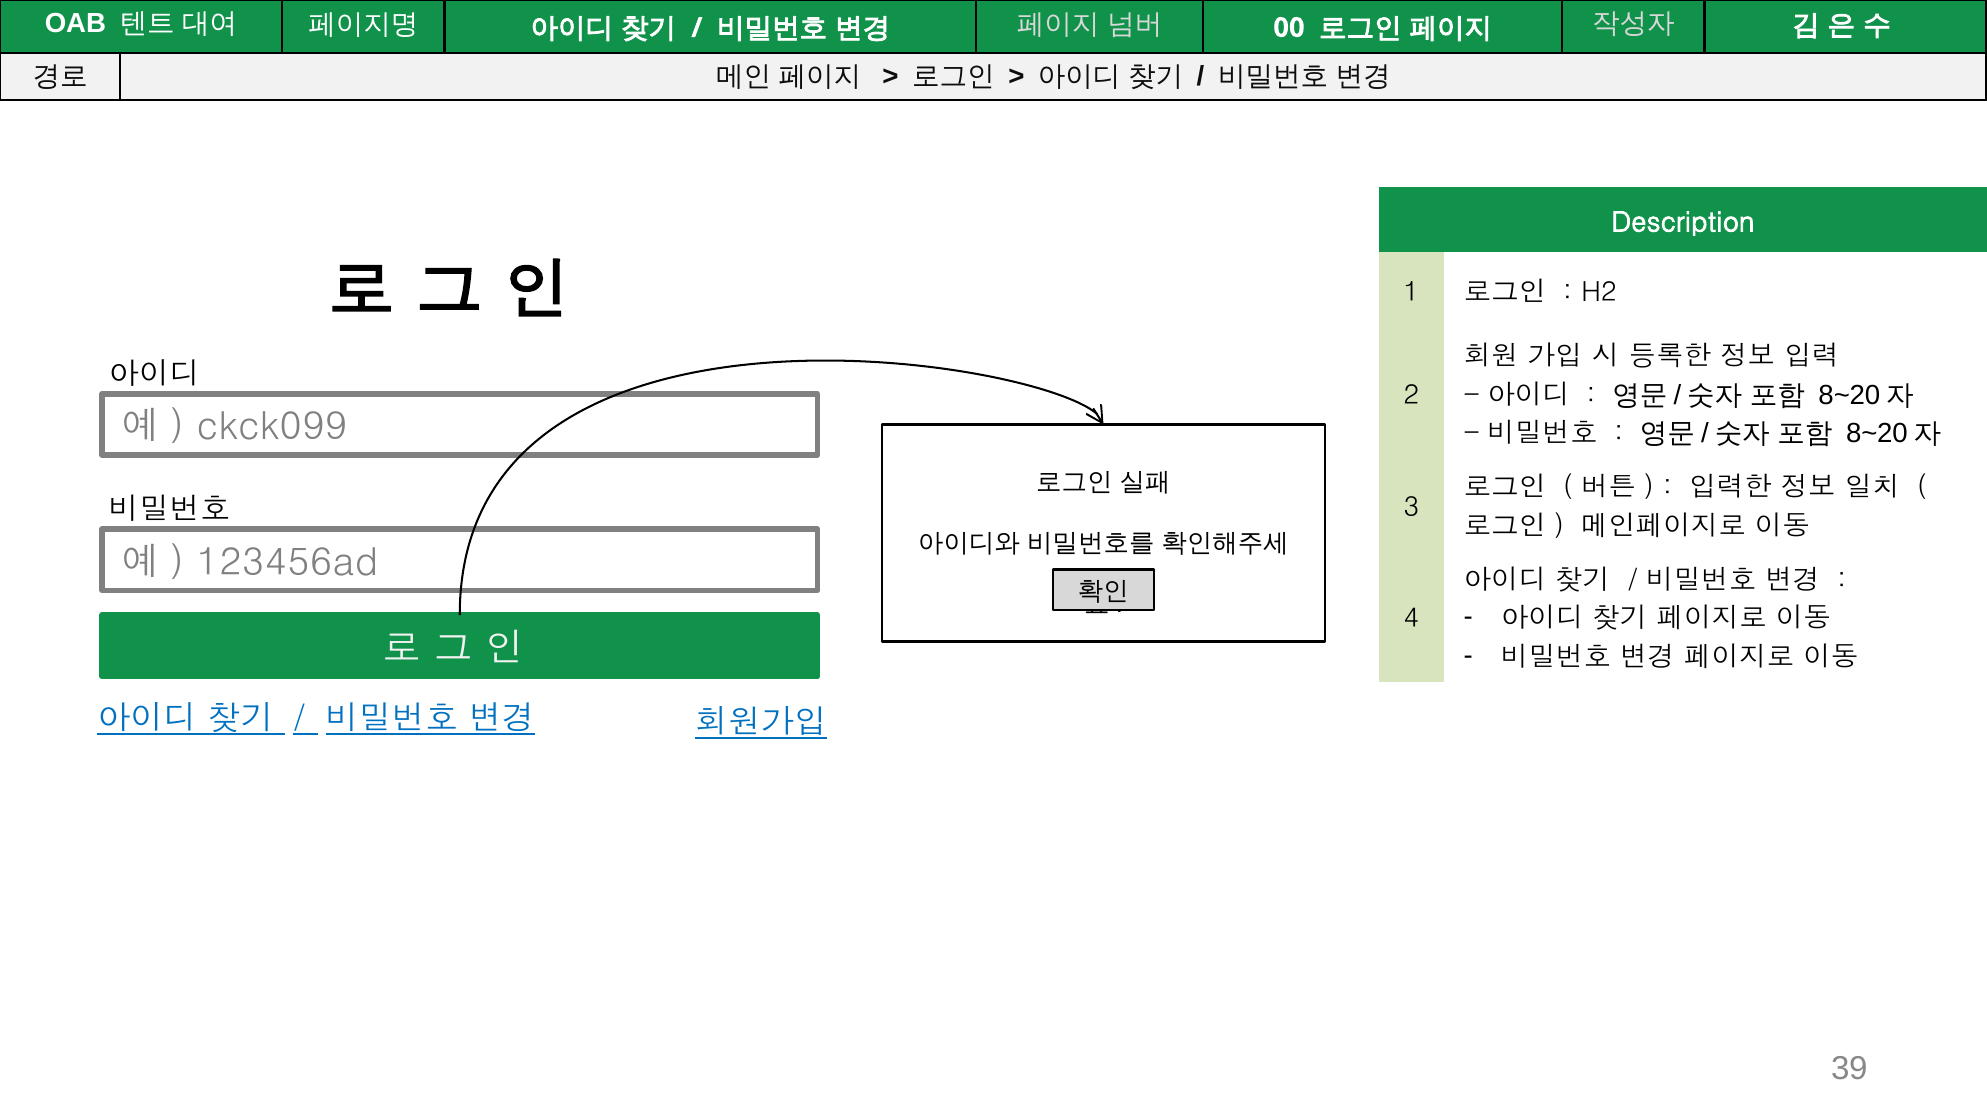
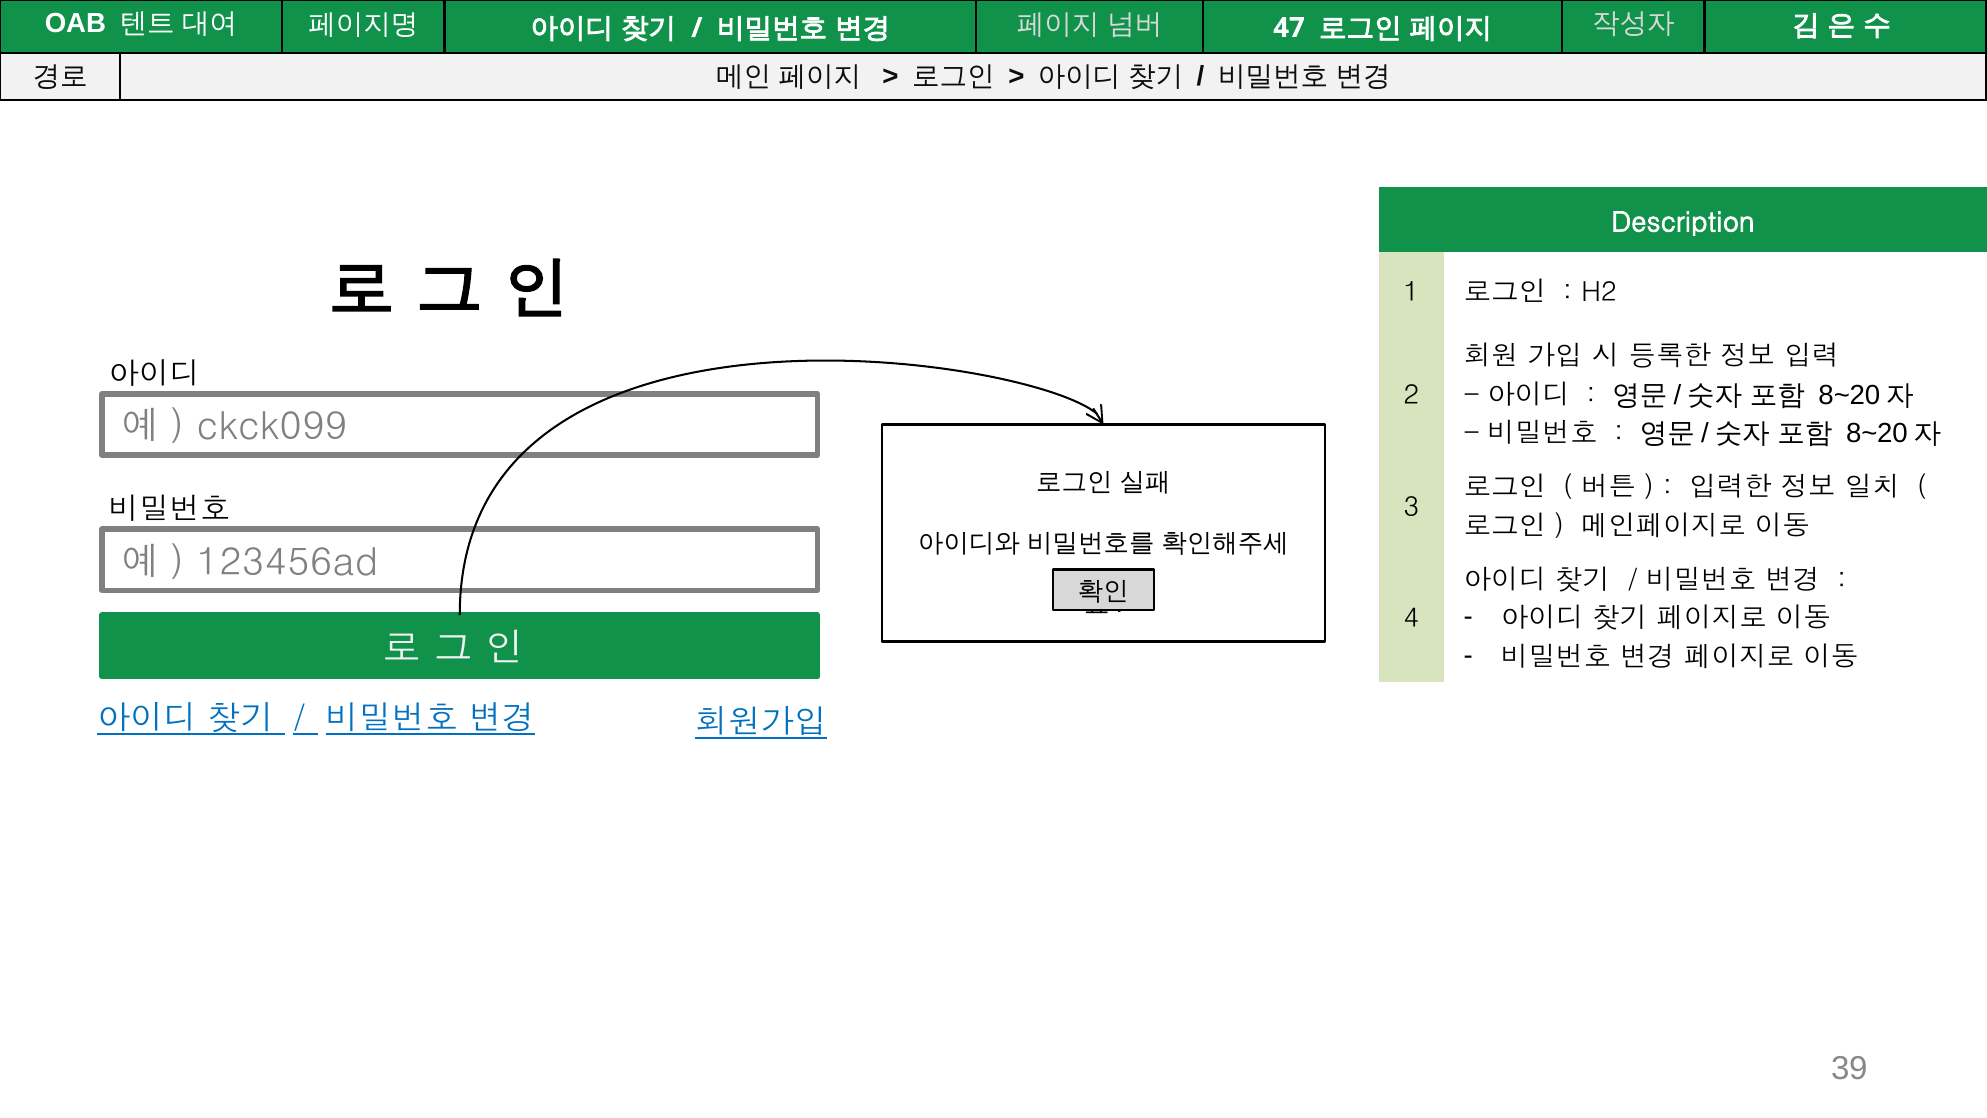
00: 00 -> 47 (1289, 28)
